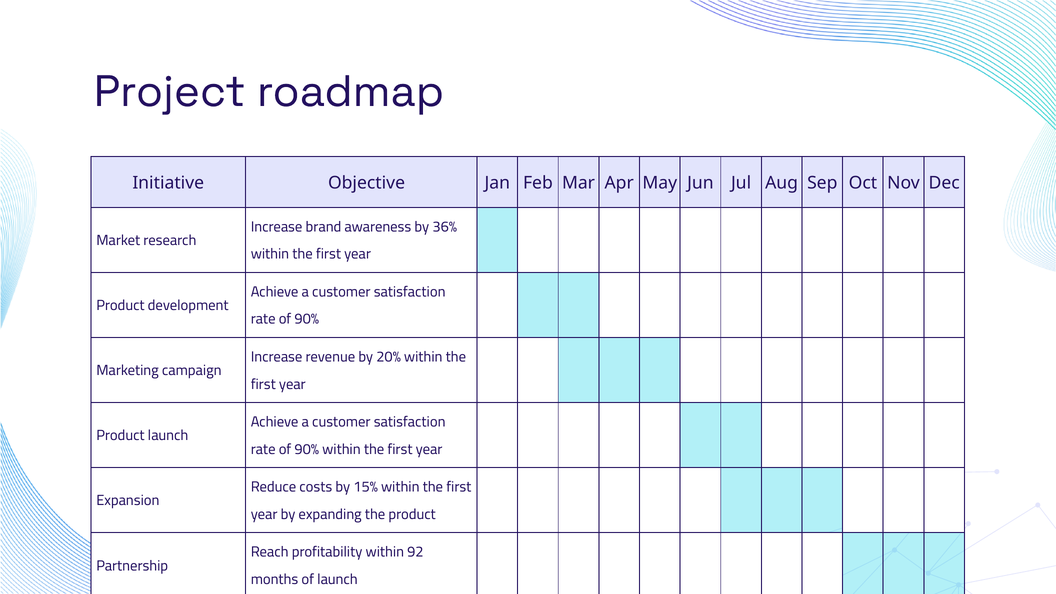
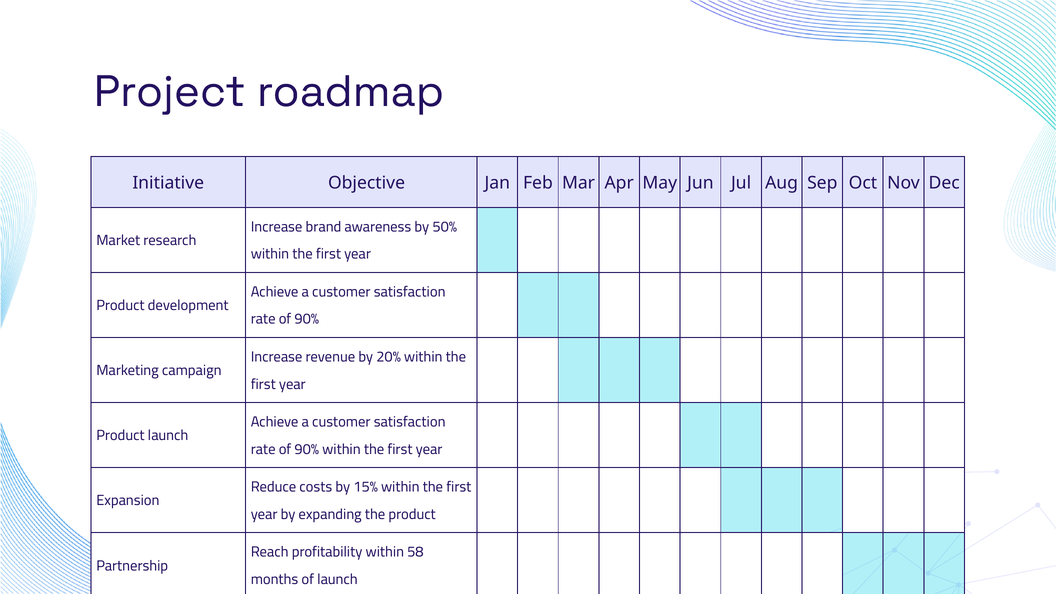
36%: 36% -> 50% (445, 227)
92: 92 -> 58 (415, 552)
